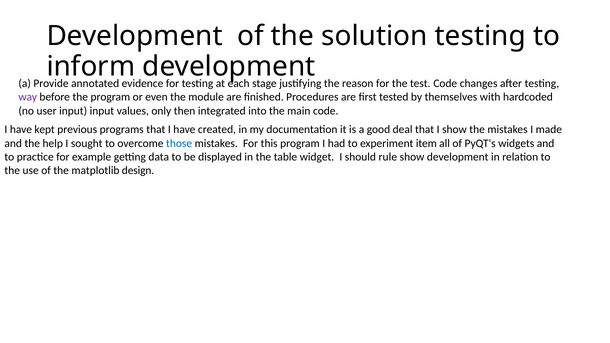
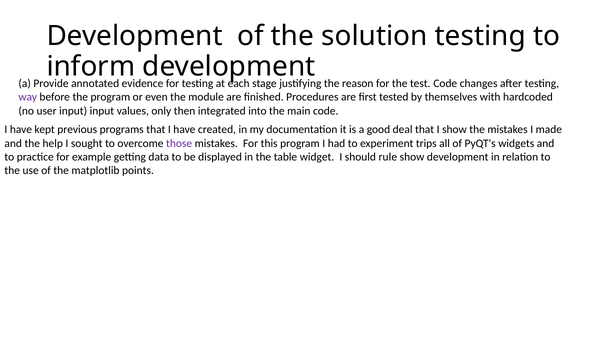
those colour: blue -> purple (179, 143)
item: item -> trips (426, 143)
design: design -> points (138, 171)
